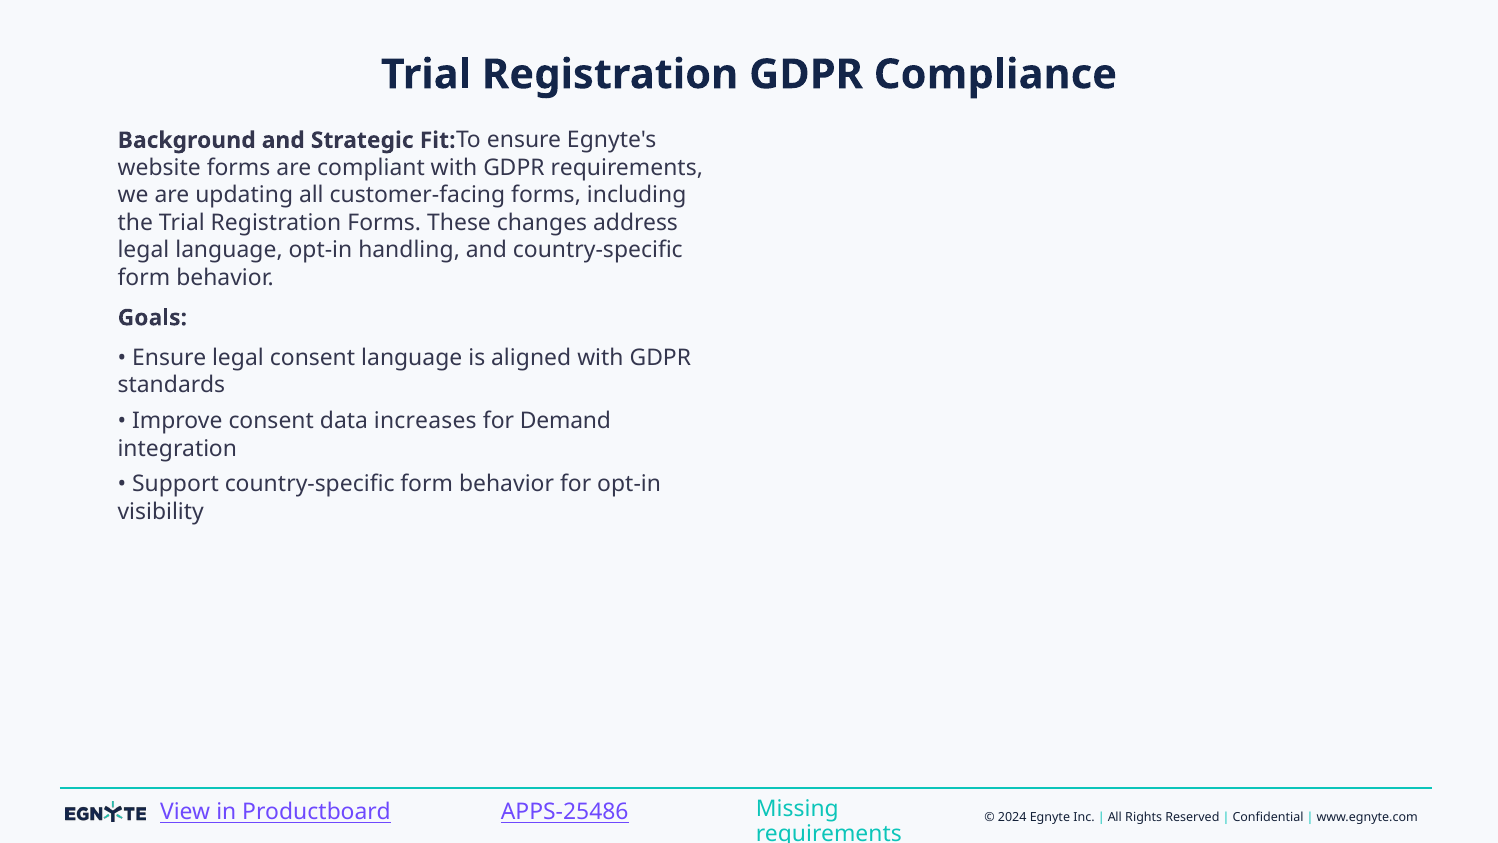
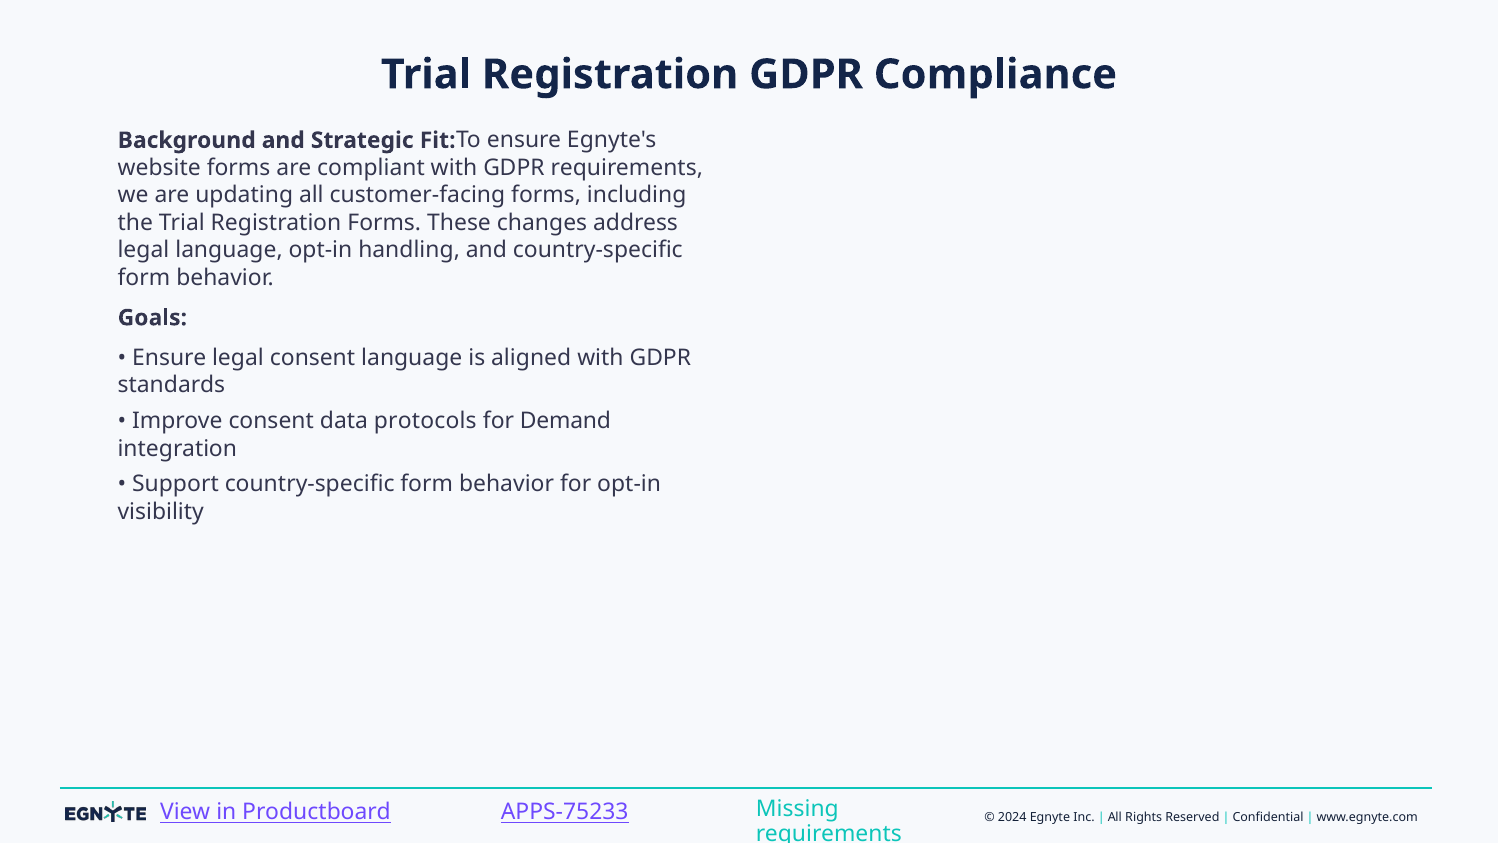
increases: increases -> protocols (425, 421)
APPS-25486: APPS-25486 -> APPS-75233 (565, 812)
